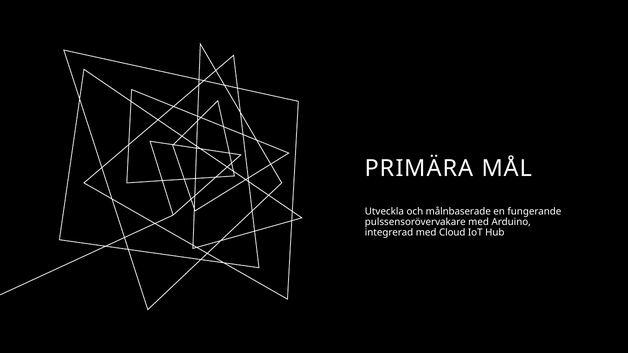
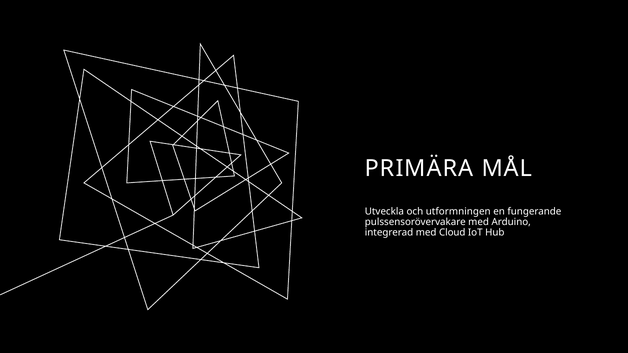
målnbaserade: målnbaserade -> utformningen (458, 212)
